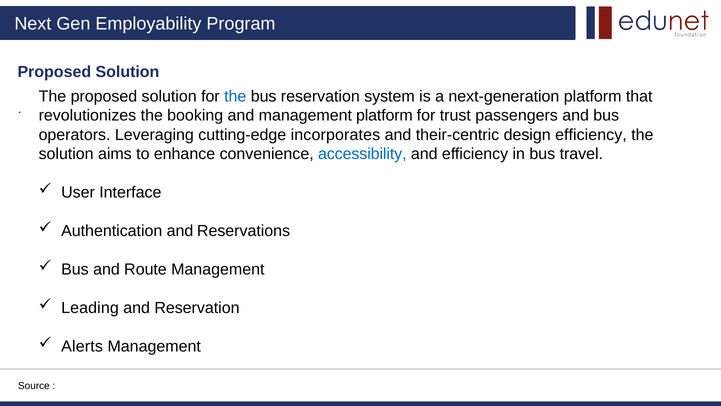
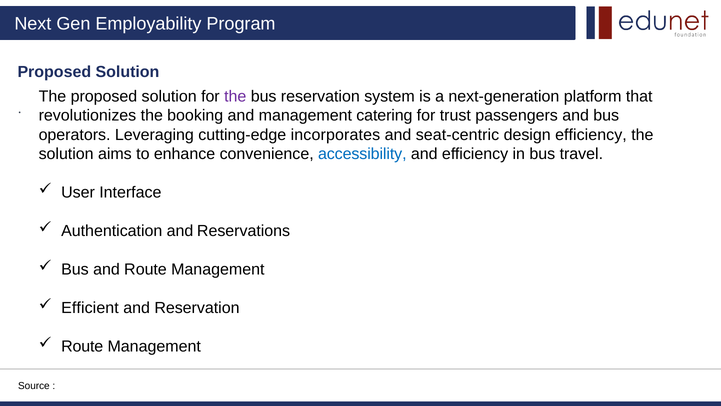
the colour: blue -> purple (235, 96)
management platform: platform -> catering (384, 116)
their-centric: their-centric -> seat-centric (457, 135)
Leading: Leading -> Efficient (90, 308)
Alerts: Alerts -> Route (82, 346)
